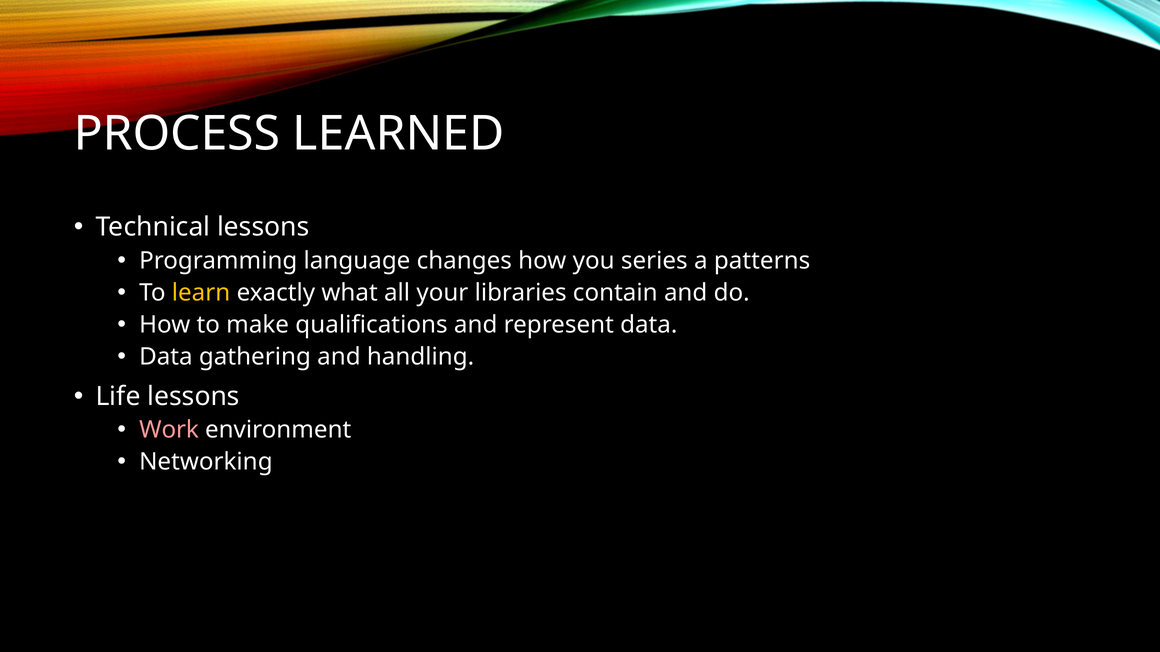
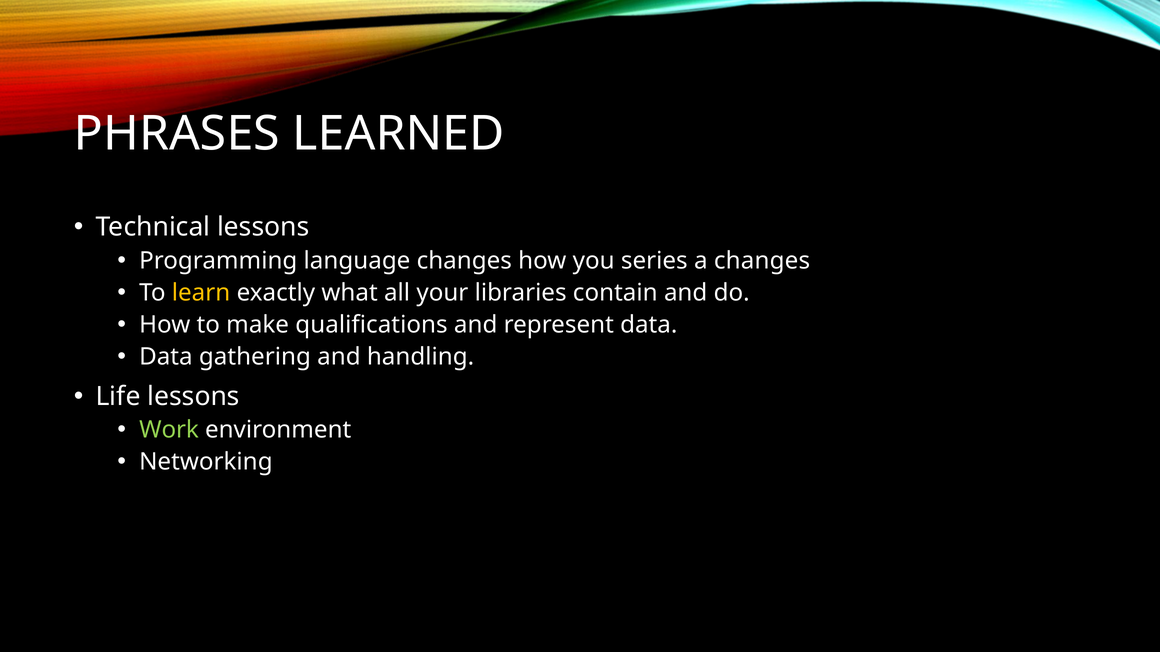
PROCESS: PROCESS -> PHRASES (177, 134)
a patterns: patterns -> changes (762, 261)
Work colour: pink -> light green (169, 430)
